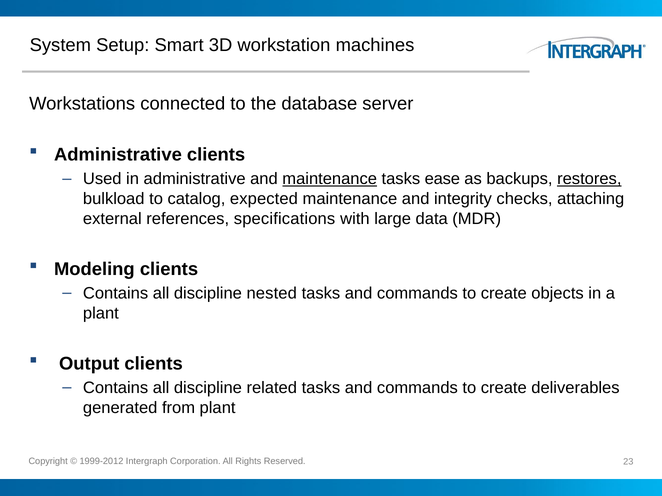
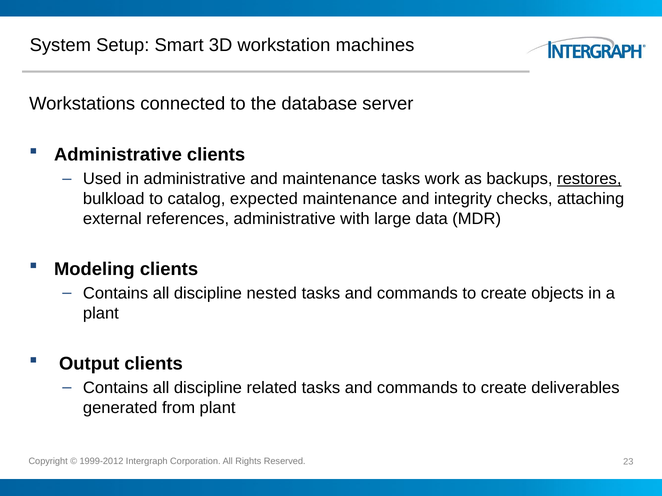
maintenance underline: present -> none (330, 179)
ease: ease -> work (442, 179)
references specifications: specifications -> administrative (285, 219)
